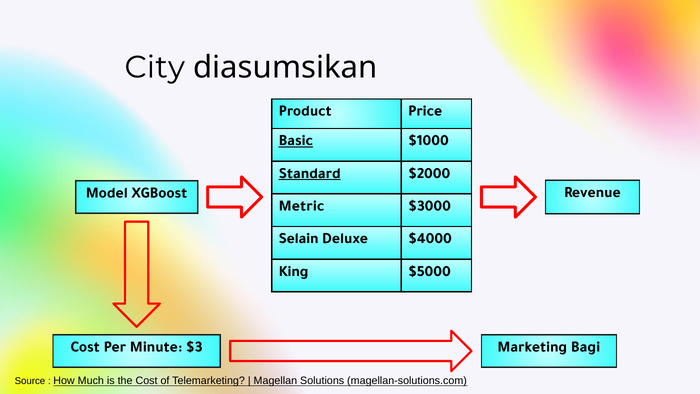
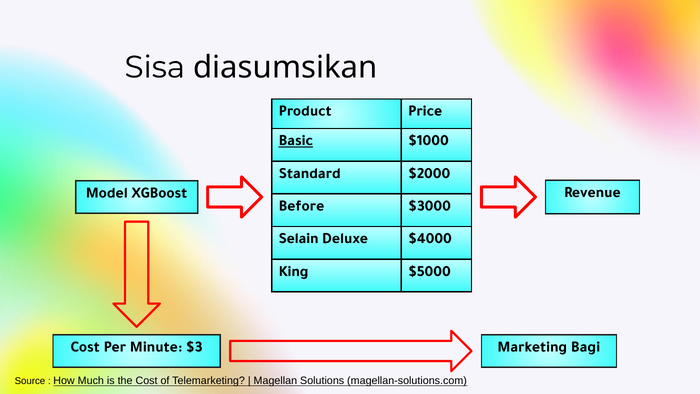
City: City -> Sisa (155, 67)
Standard underline: present -> none (310, 173)
Metric: Metric -> Before (302, 206)
